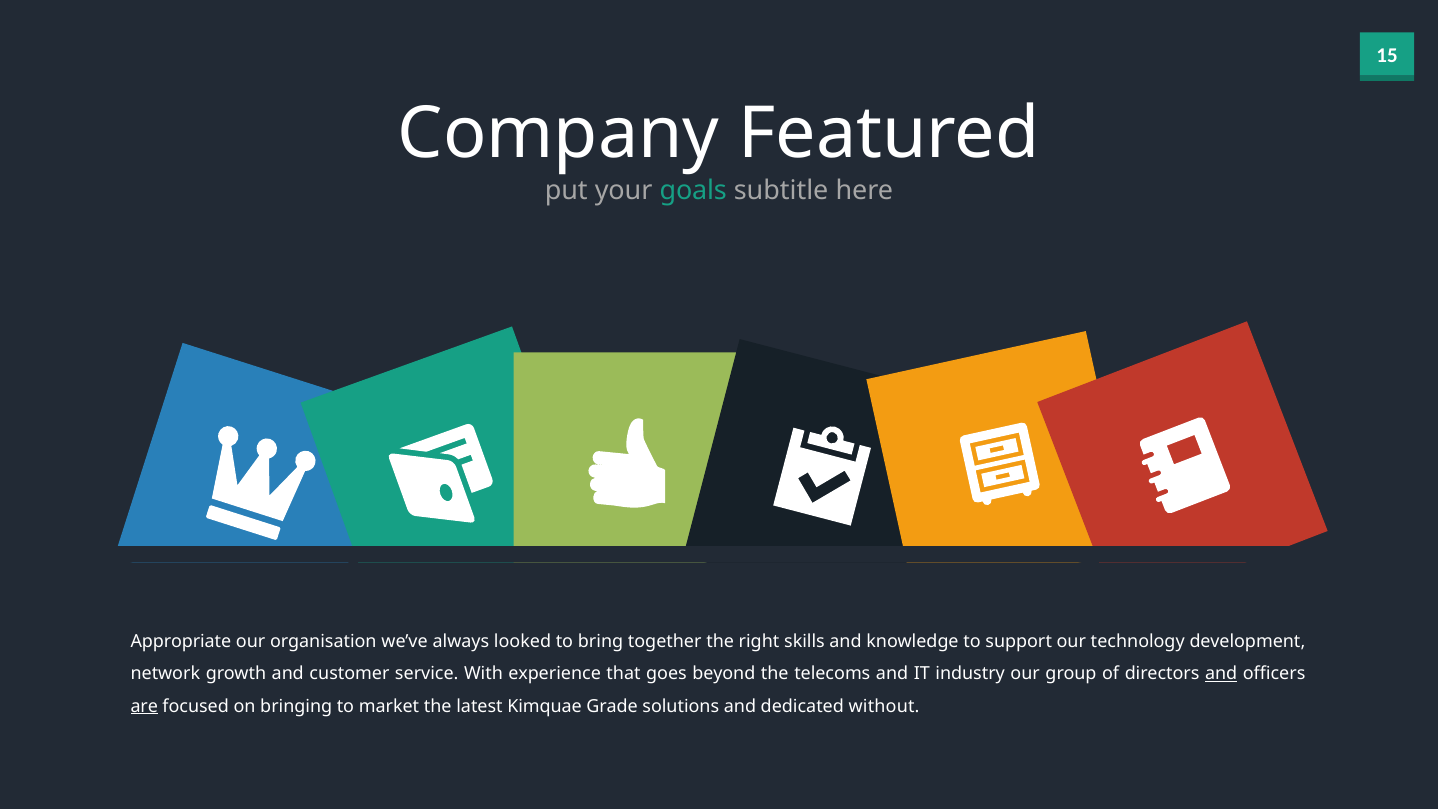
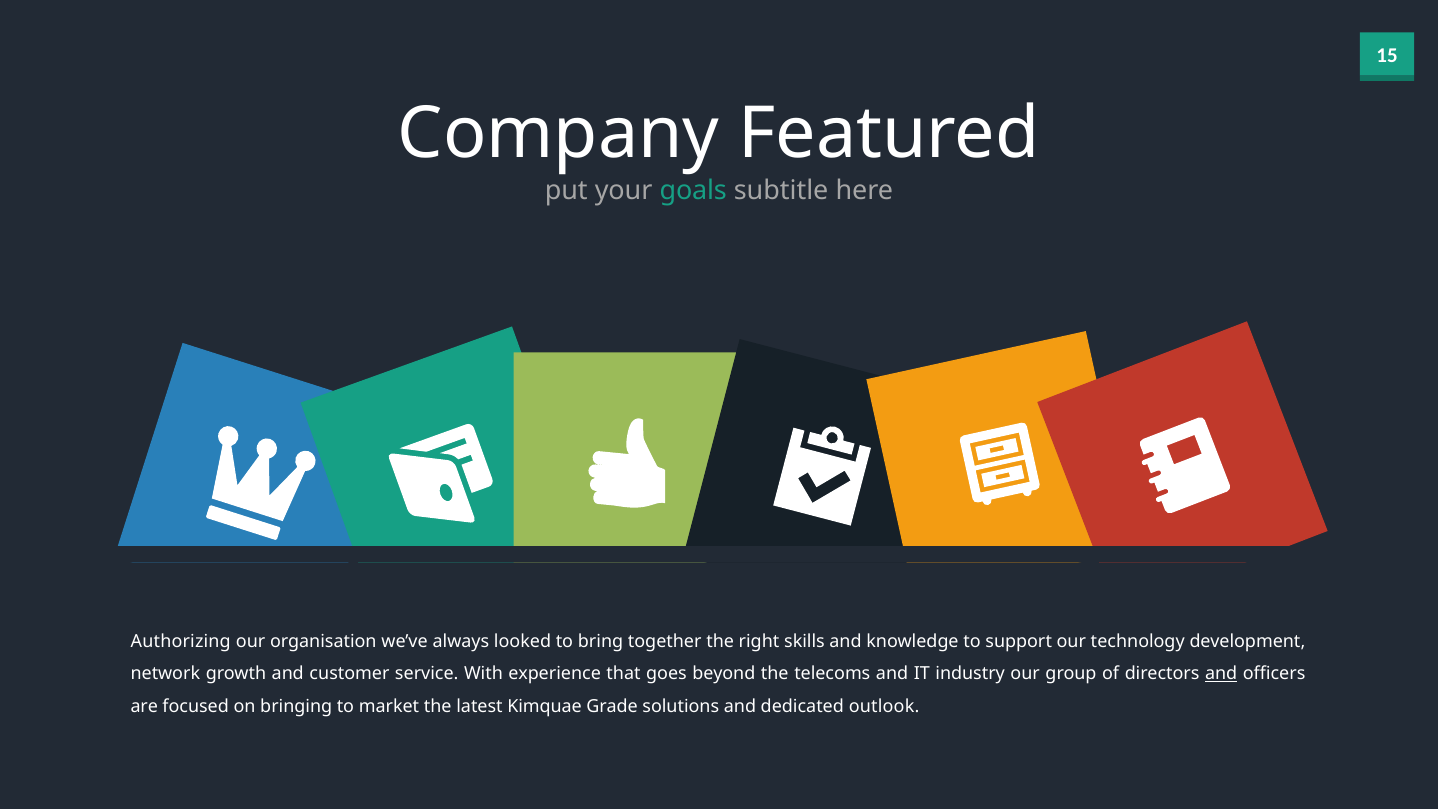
Appropriate: Appropriate -> Authorizing (181, 641)
are underline: present -> none (144, 706)
without: without -> outlook (884, 706)
